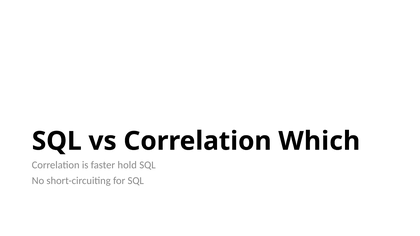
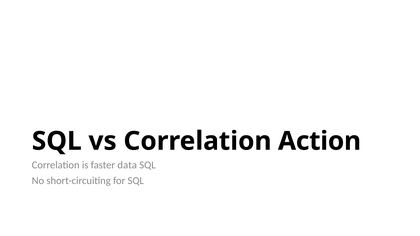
Which: Which -> Action (319, 141)
hold: hold -> data (127, 165)
